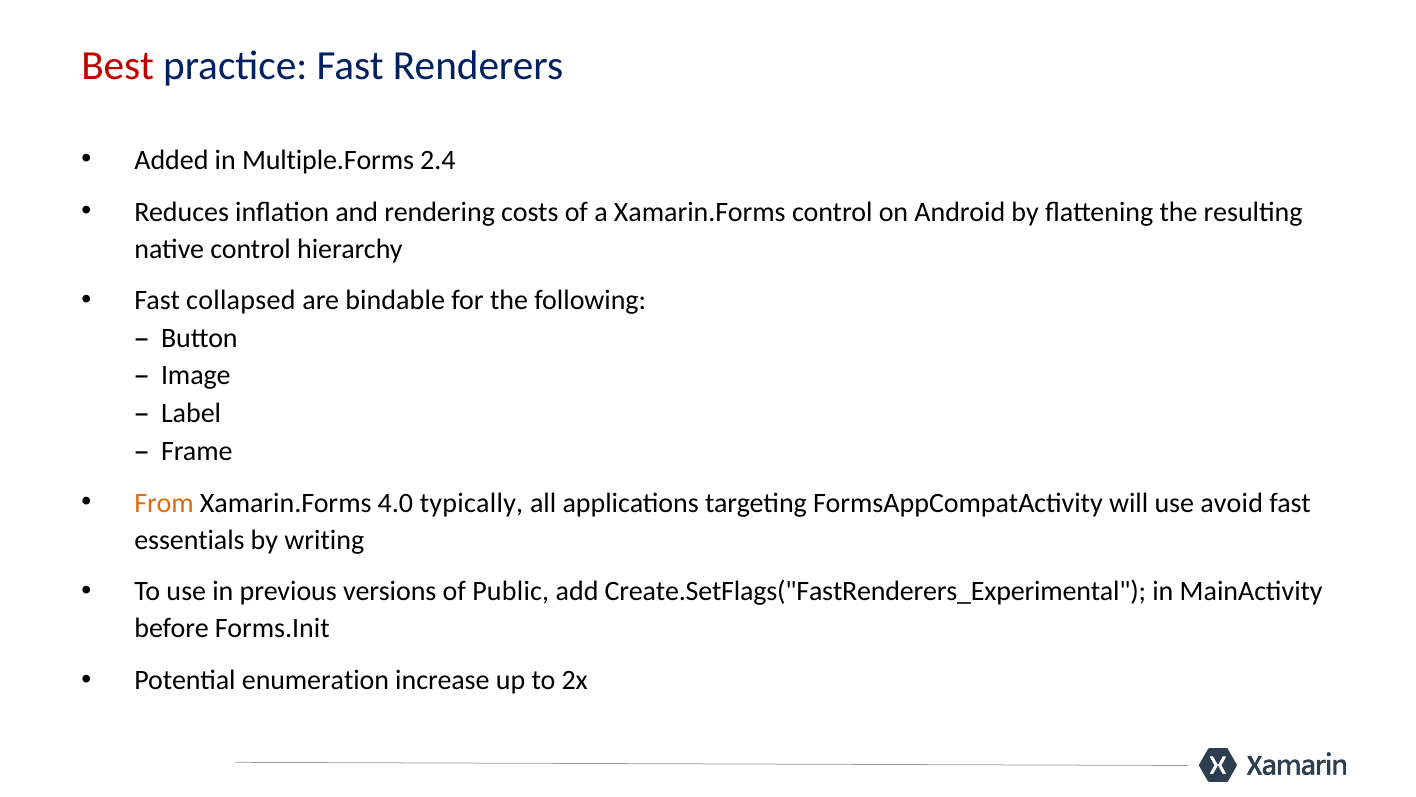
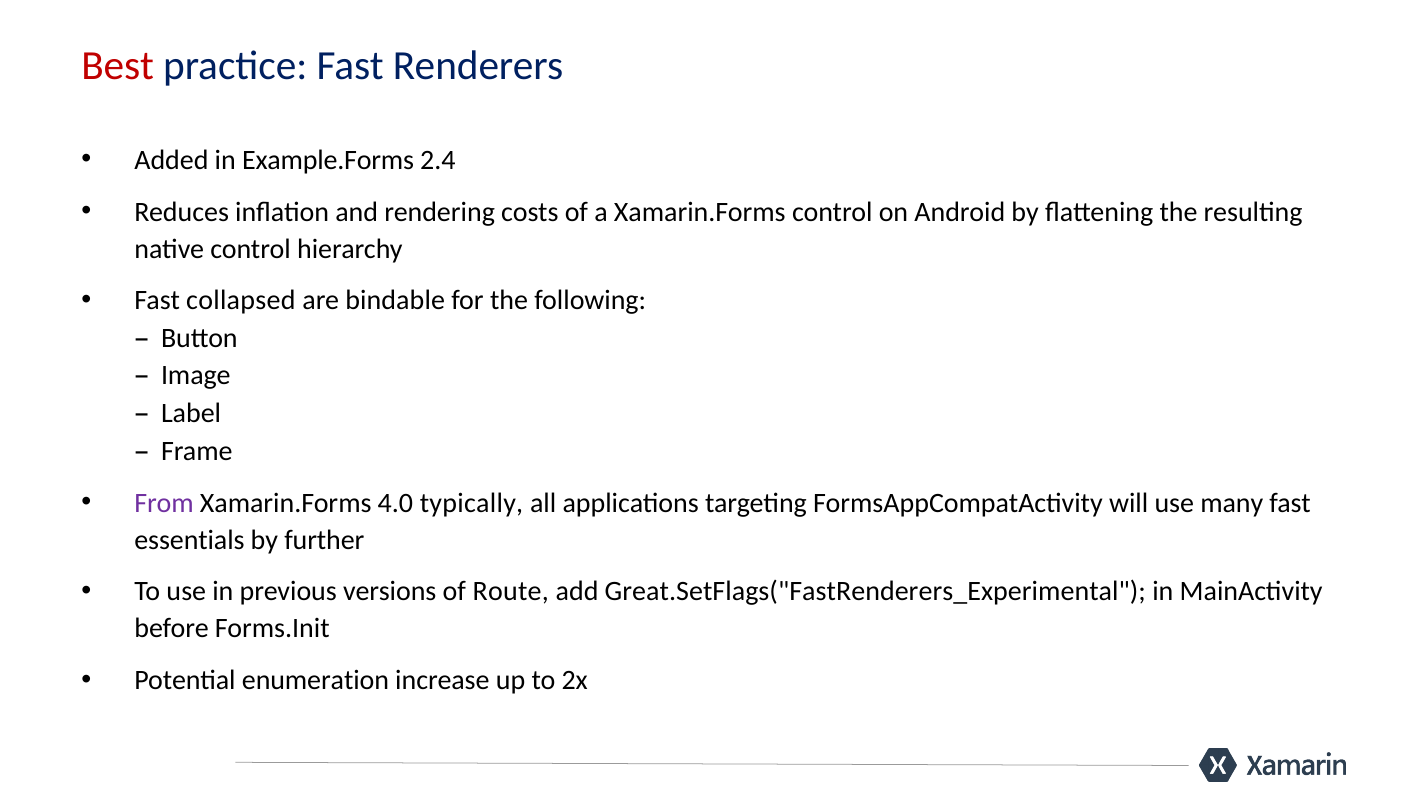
Multiple.Forms: Multiple.Forms -> Example.Forms (328, 160)
From colour: orange -> purple (164, 503)
avoid: avoid -> many (1232, 503)
writing: writing -> further (324, 540)
Public: Public -> Route (511, 591)
Create.SetFlags("FastRenderers_Experimental: Create.SetFlags("FastRenderers_Experimental -> Great.SetFlags("FastRenderers_Experimental (875, 591)
